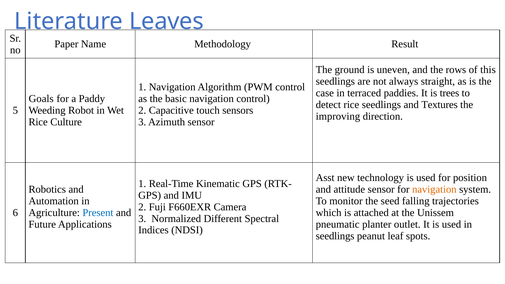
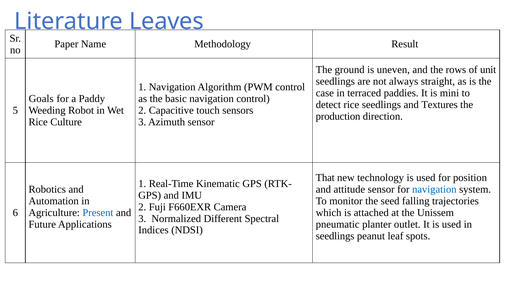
this: this -> unit (488, 70)
trees: trees -> mini (449, 93)
improving: improving -> production (338, 116)
Asst: Asst -> That (325, 178)
navigation colour: orange -> blue (434, 190)
